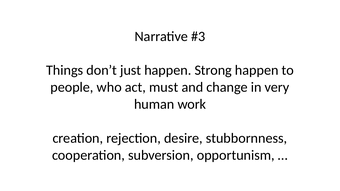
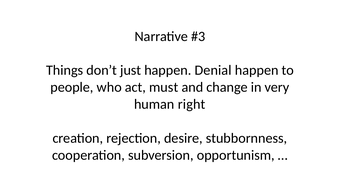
Strong: Strong -> Denial (213, 70)
work: work -> right (192, 104)
